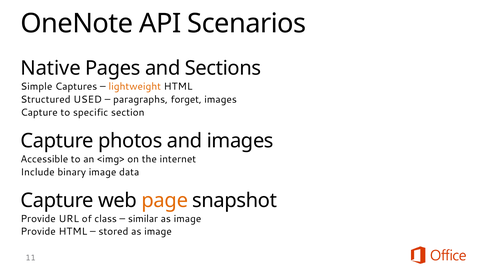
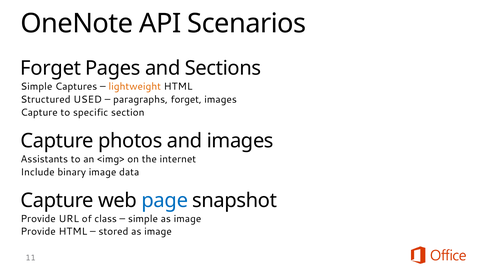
Native: Native -> Forget (51, 68)
Accessible: Accessible -> Assistants (44, 159)
page colour: orange -> blue (165, 200)
similar: similar -> simple (143, 219)
